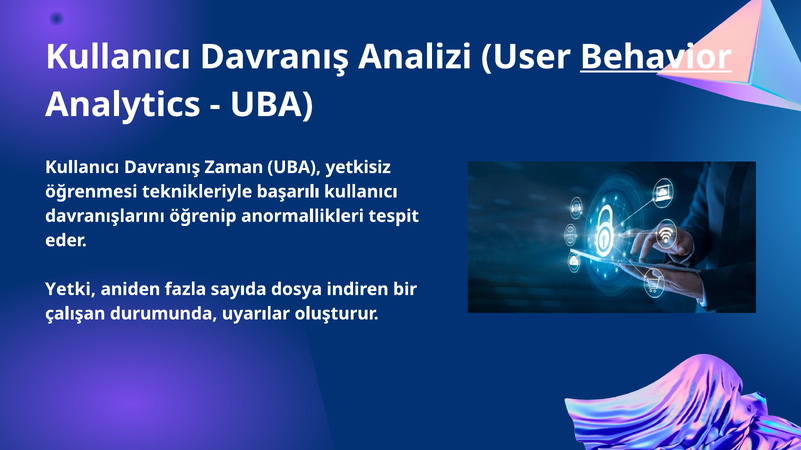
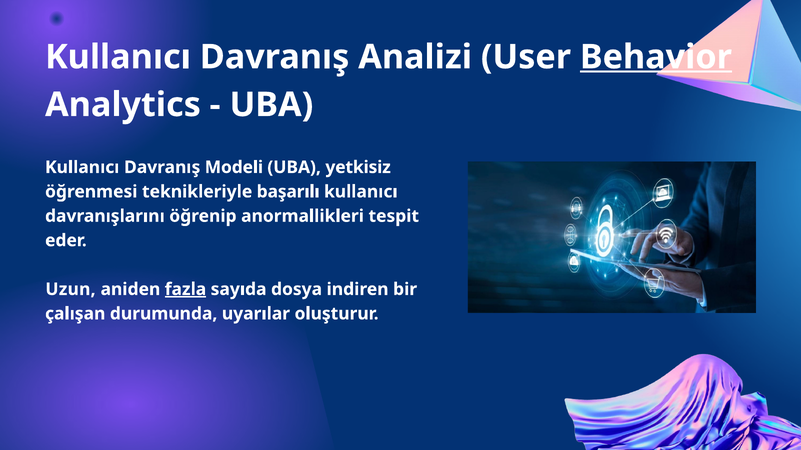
Zaman: Zaman -> Modeli (234, 167)
Yetki: Yetki -> Uzun (70, 290)
fazla underline: none -> present (185, 290)
